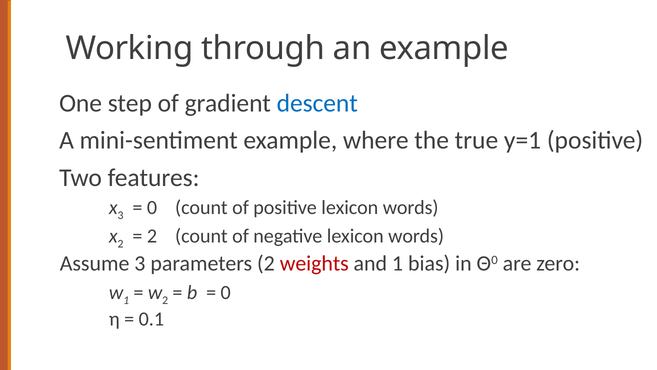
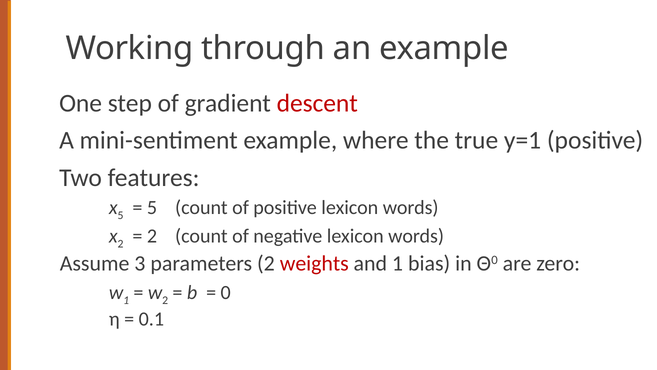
descent colour: blue -> red (317, 103)
3: 3 -> 5 (121, 215)
0: 0 -> 5 (152, 207)
